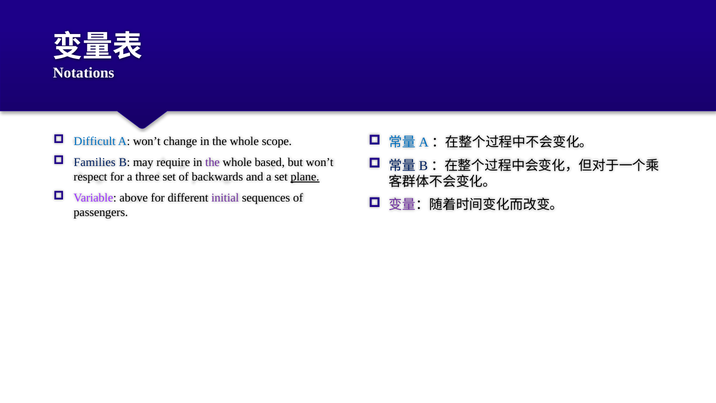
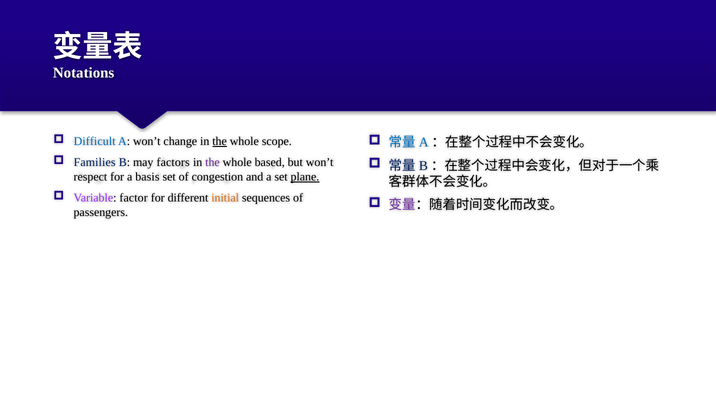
the underline: none -> present (220, 141)
require: require -> factors (173, 162)
three: three -> basis (147, 177)
backwards: backwards -> congestion (217, 177)
above: above -> factor (134, 198)
initial colour: purple -> orange (225, 198)
